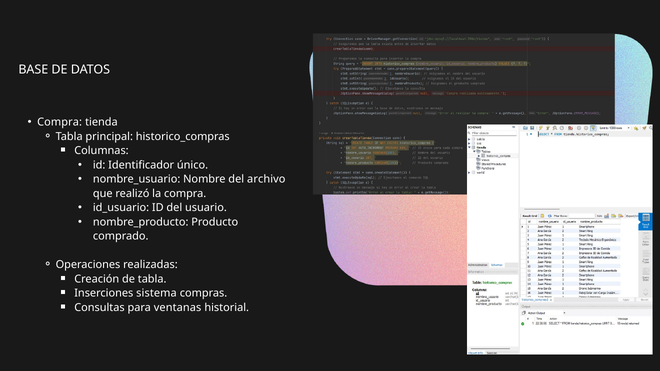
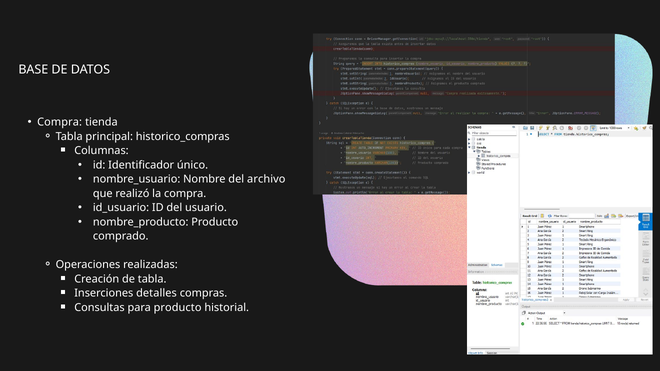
sistema: sistema -> detalles (157, 293)
para ventanas: ventanas -> producto (178, 308)
